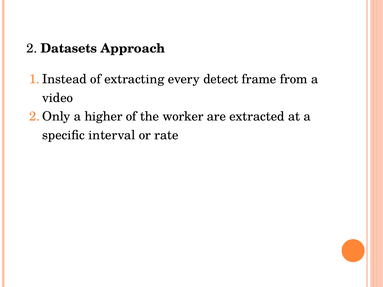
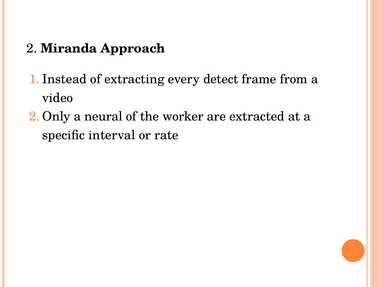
Datasets: Datasets -> Miranda (69, 49)
higher: higher -> neural (103, 117)
